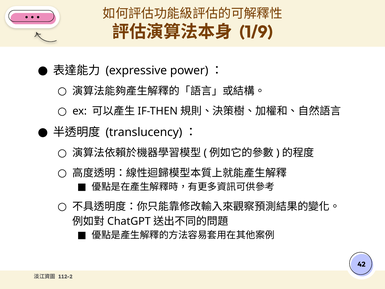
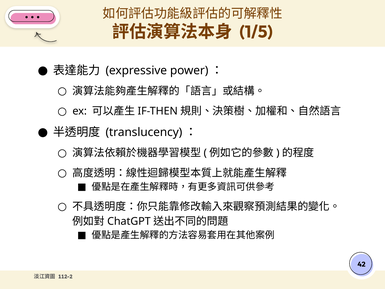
1/9: 1/9 -> 1/5 (256, 32)
